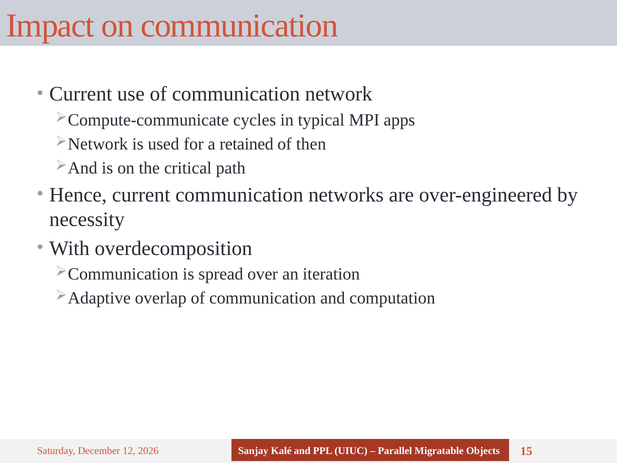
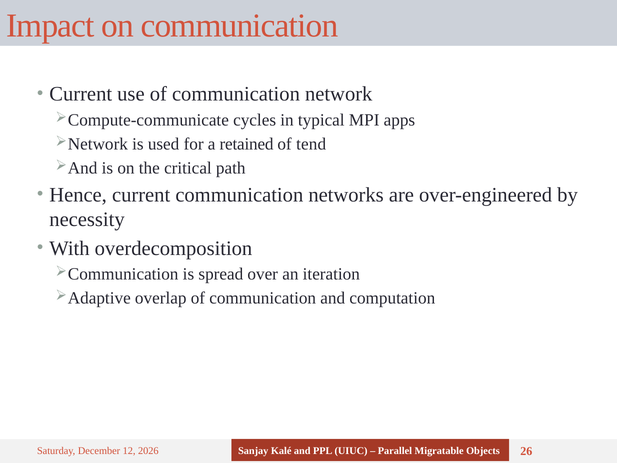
then: then -> tend (311, 144)
15: 15 -> 26 (526, 451)
